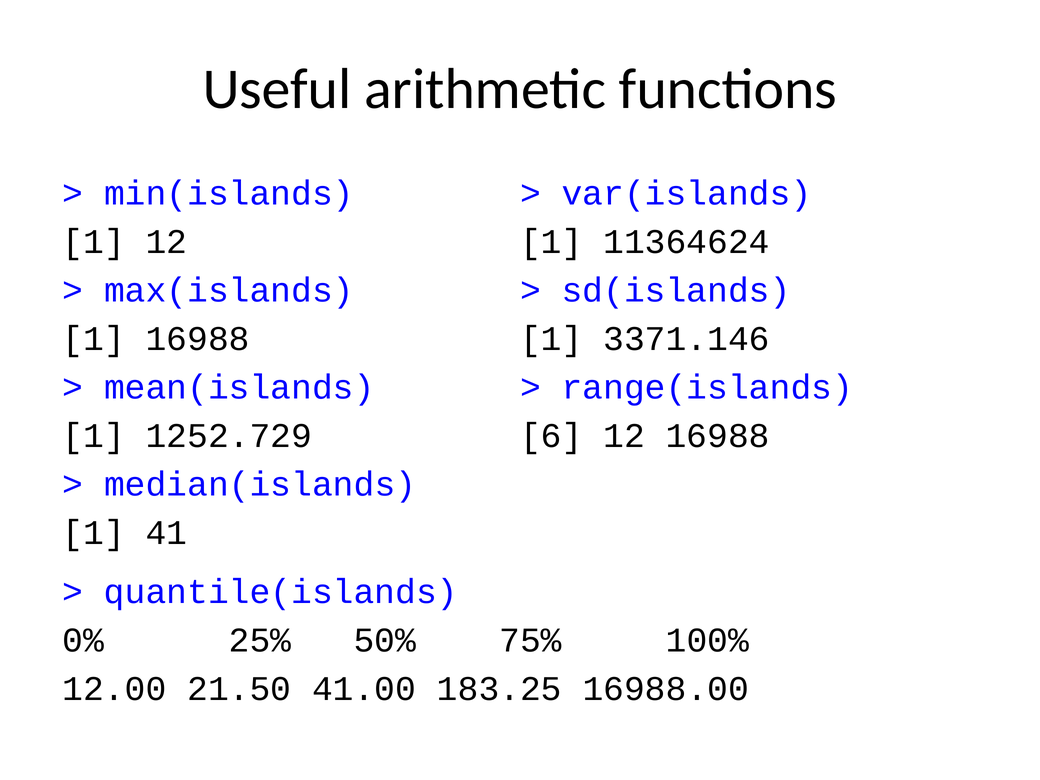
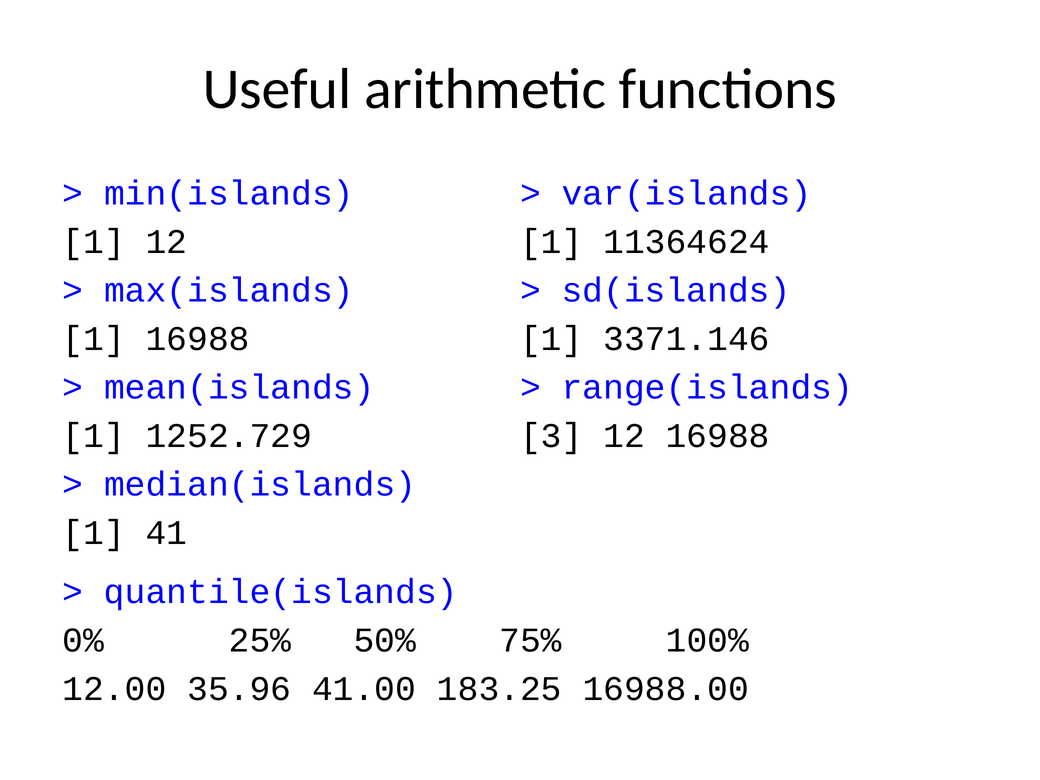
6: 6 -> 3 (551, 436)
21.50: 21.50 -> 35.96 (239, 689)
